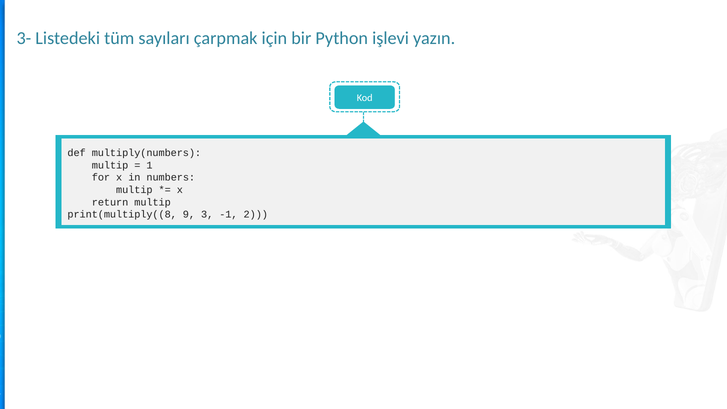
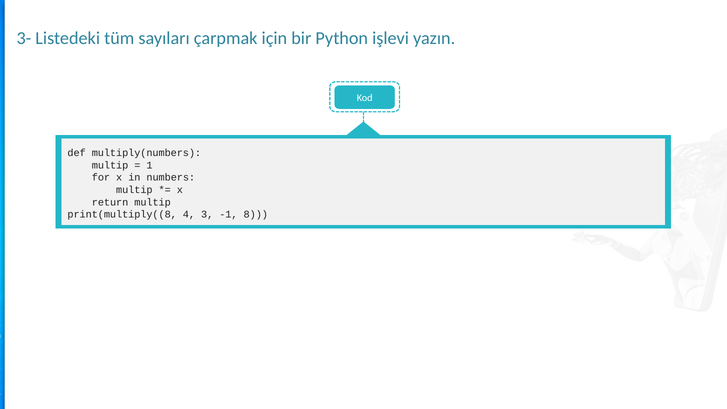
9: 9 -> 4 (189, 214)
2: 2 -> 8 (256, 214)
